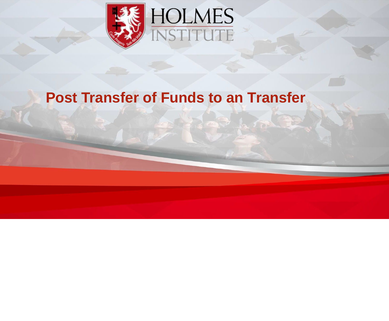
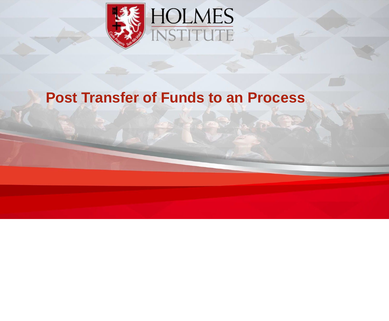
an Transfer: Transfer -> Process (276, 98)
